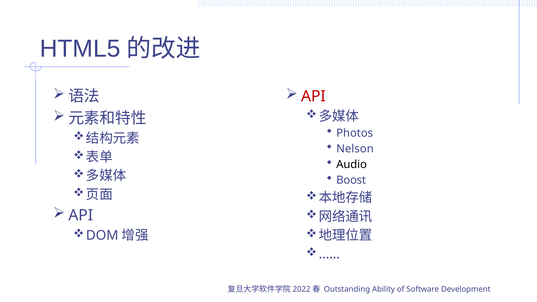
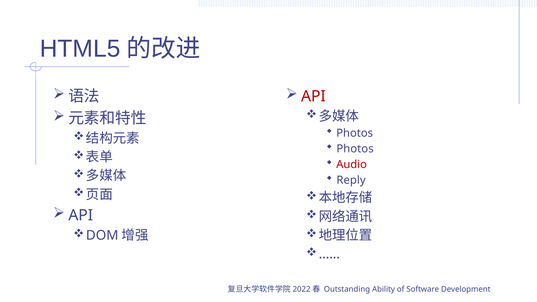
Nelson: Nelson -> Photos (355, 149)
Audio colour: black -> red (352, 165)
Boost: Boost -> Reply (351, 180)
